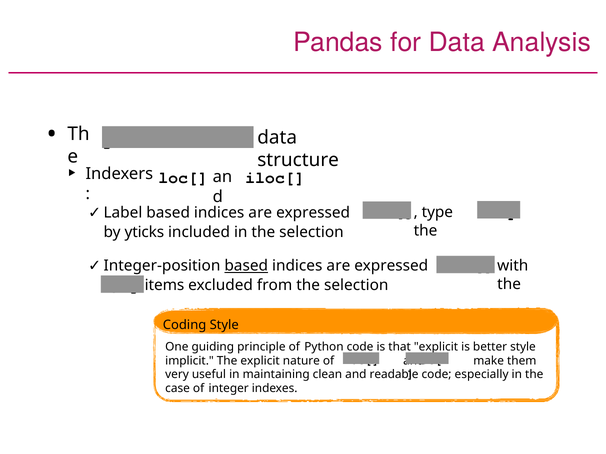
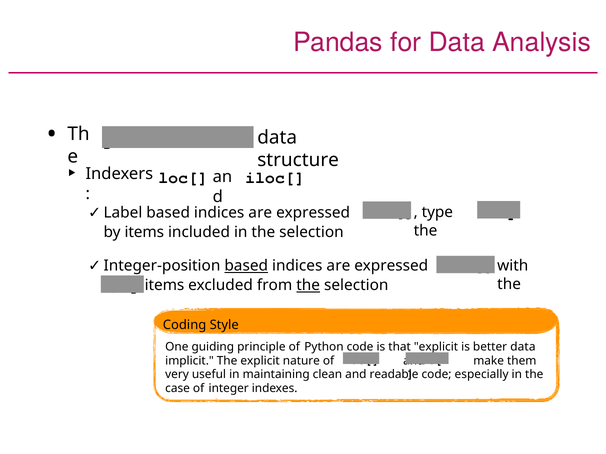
by yticks: yticks -> items (144, 233)
the underline: none -> present (308, 286)
better style: style -> data (523, 347)
